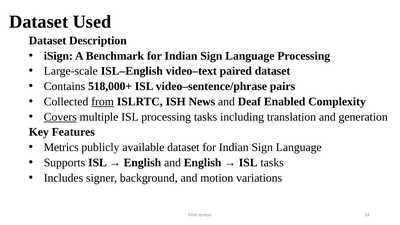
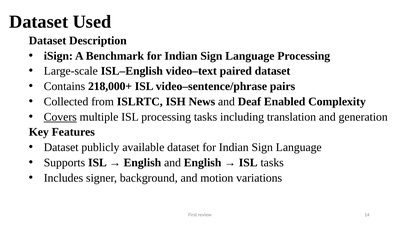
518,000+: 518,000+ -> 218,000+ (110, 86)
from underline: present -> none (103, 102)
Metrics: Metrics -> Dataset (61, 147)
